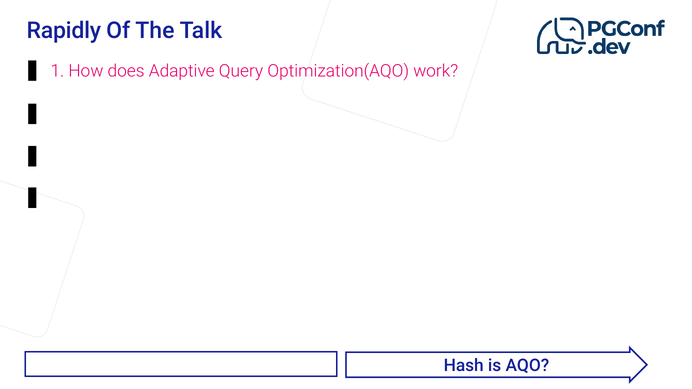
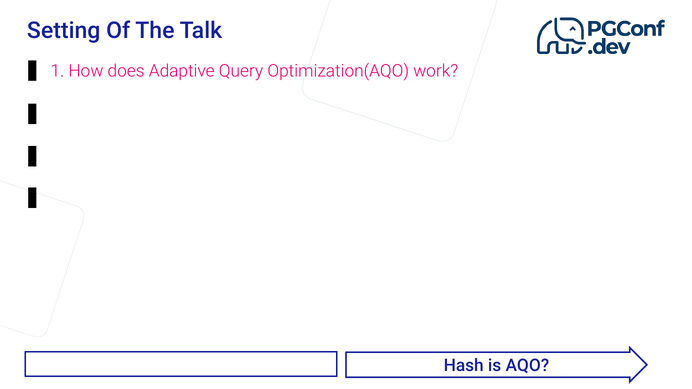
Rapidly: Rapidly -> Setting (64, 31)
